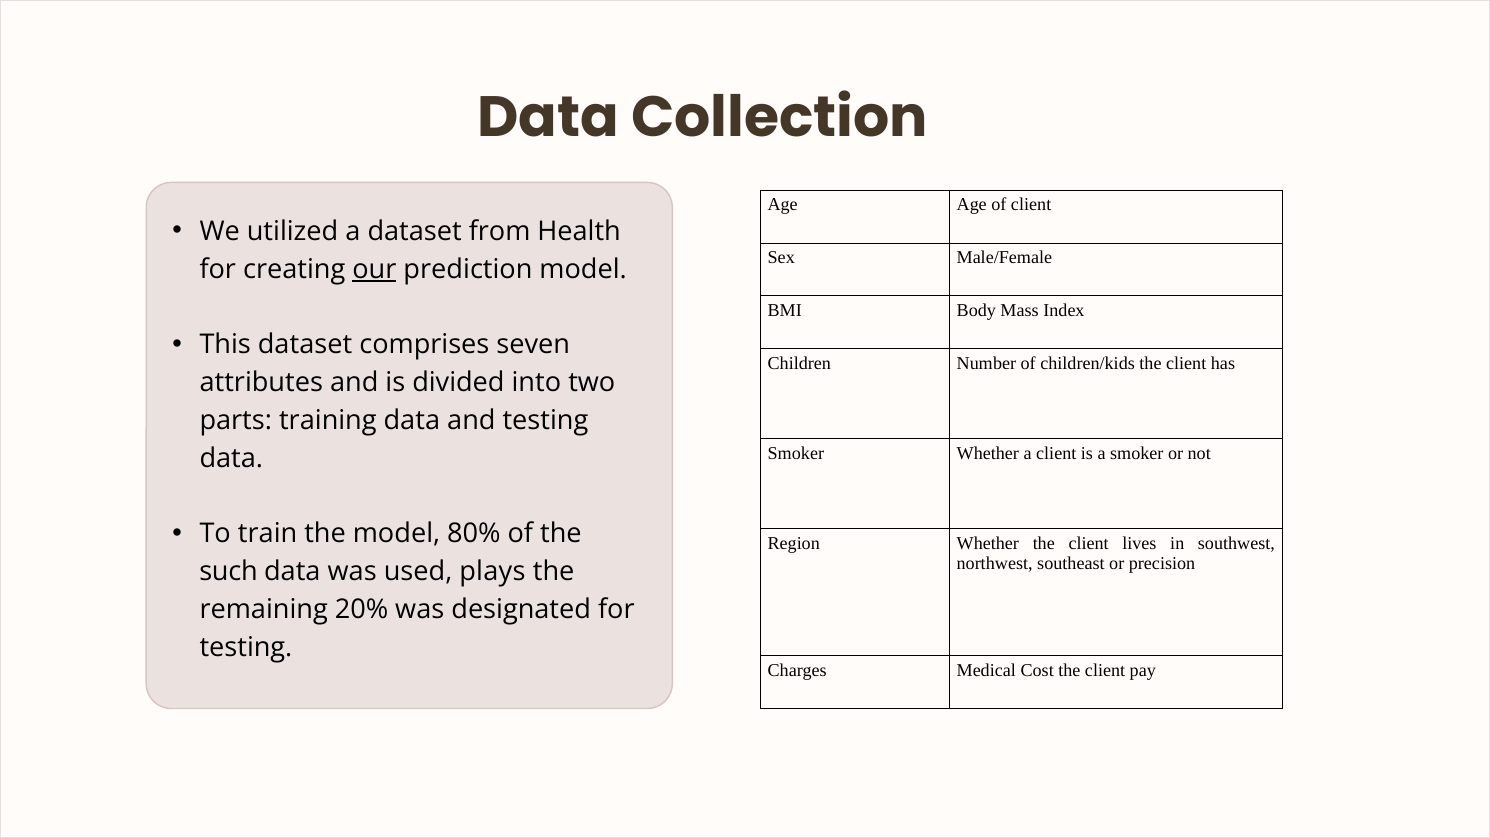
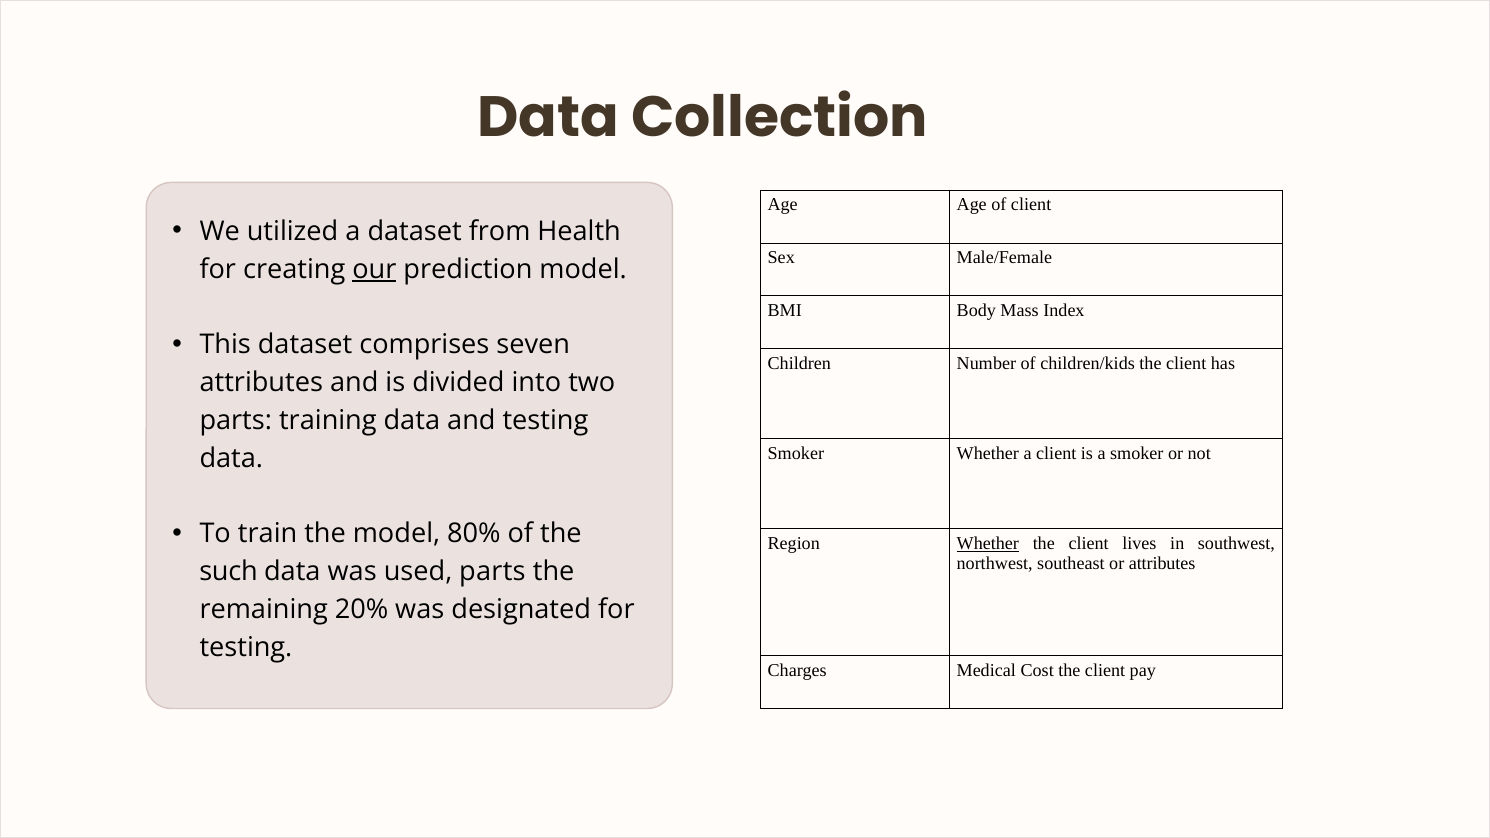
Whether underline: none -> present (988, 543)
or precision: precision -> attributes (1162, 564)
used plays: plays -> parts (492, 572)
